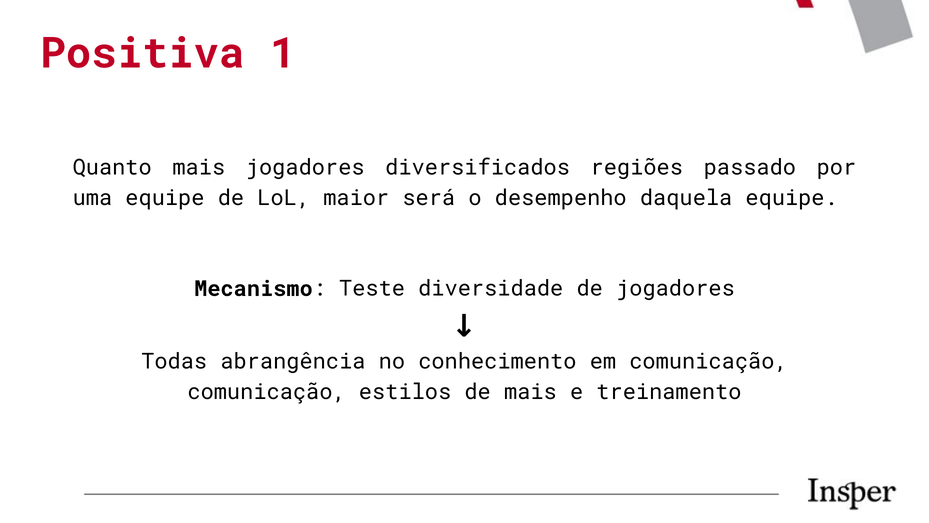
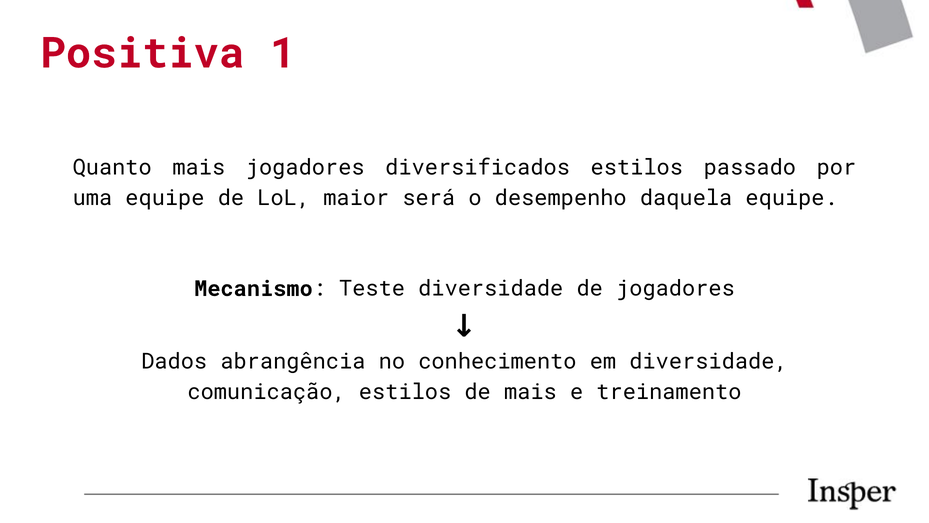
diversificados regiões: regiões -> estilos (637, 167)
Todas: Todas -> Dados (174, 361)
em comunicação: comunicação -> diversidade (708, 361)
